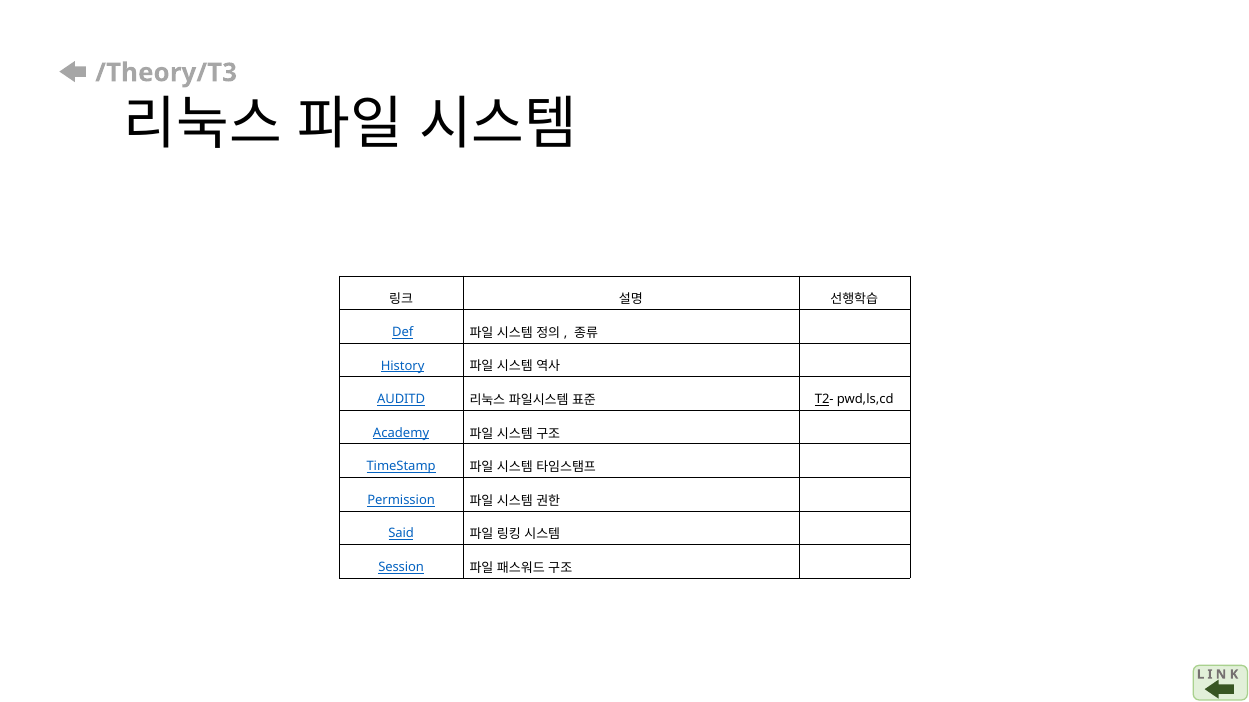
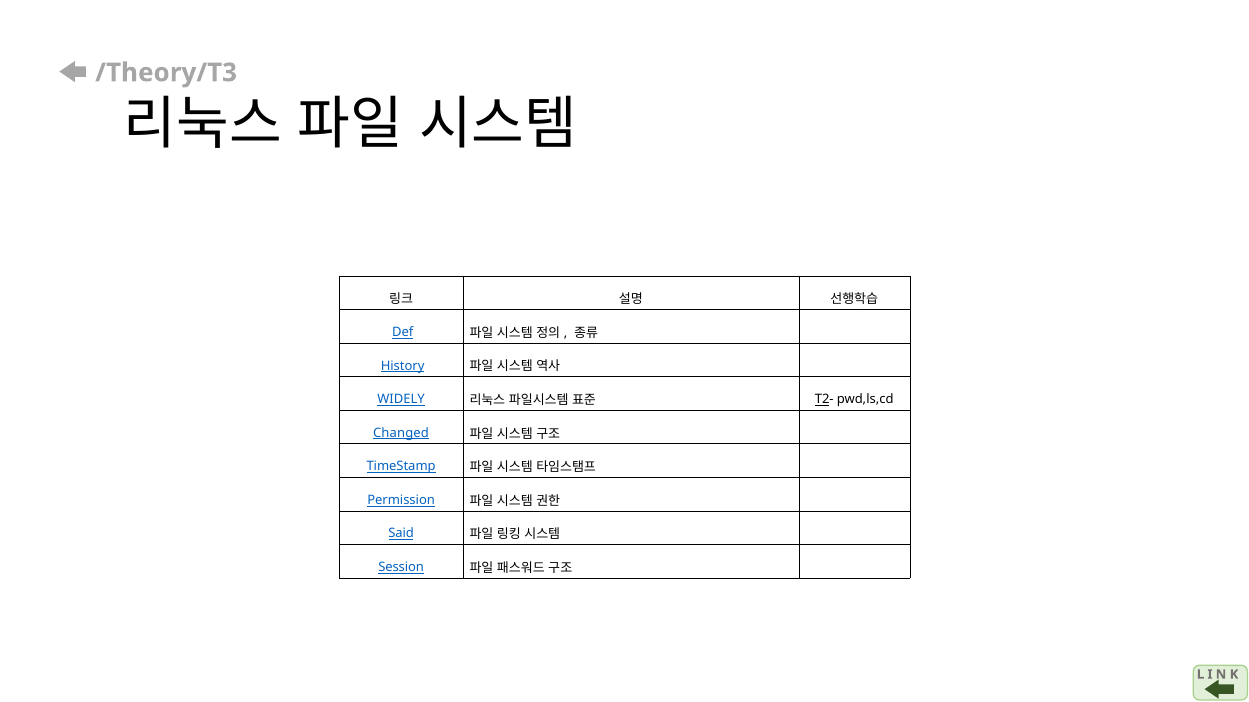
AUDITD: AUDITD -> WIDELY (401, 400)
Academy: Academy -> Changed (401, 433)
